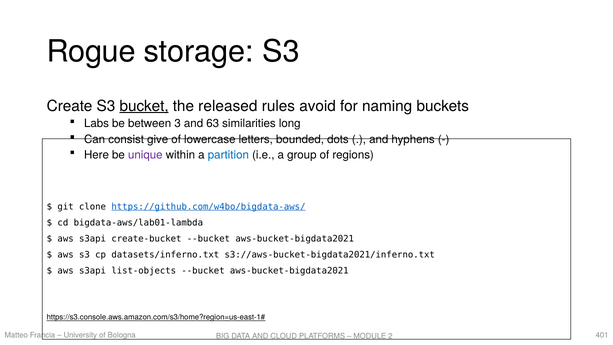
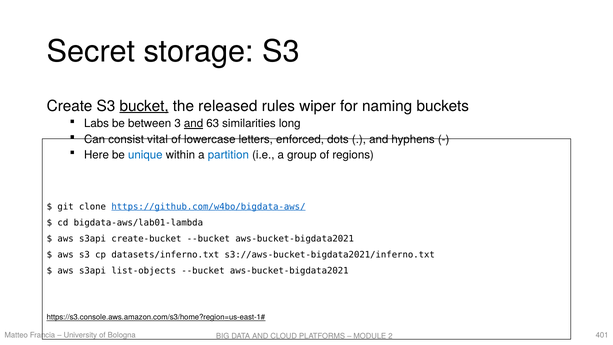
Rogue: Rogue -> Secret (91, 51)
avoid: avoid -> wiper (318, 106)
and underline: none -> present (194, 124)
give: give -> vital (158, 139)
bounded: bounded -> enforced (300, 139)
unique colour: purple -> blue (145, 155)
